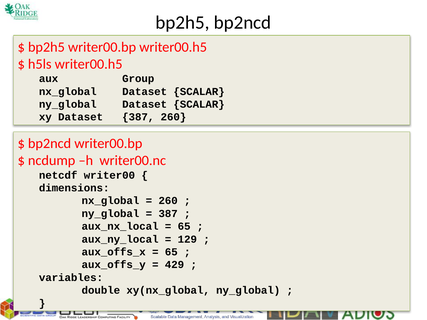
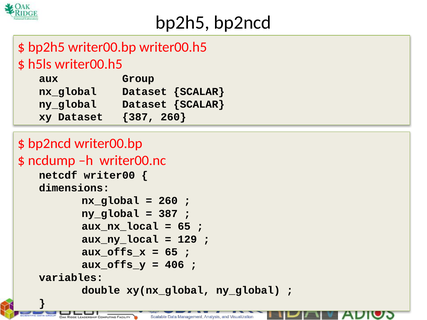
429: 429 -> 406 (175, 265)
